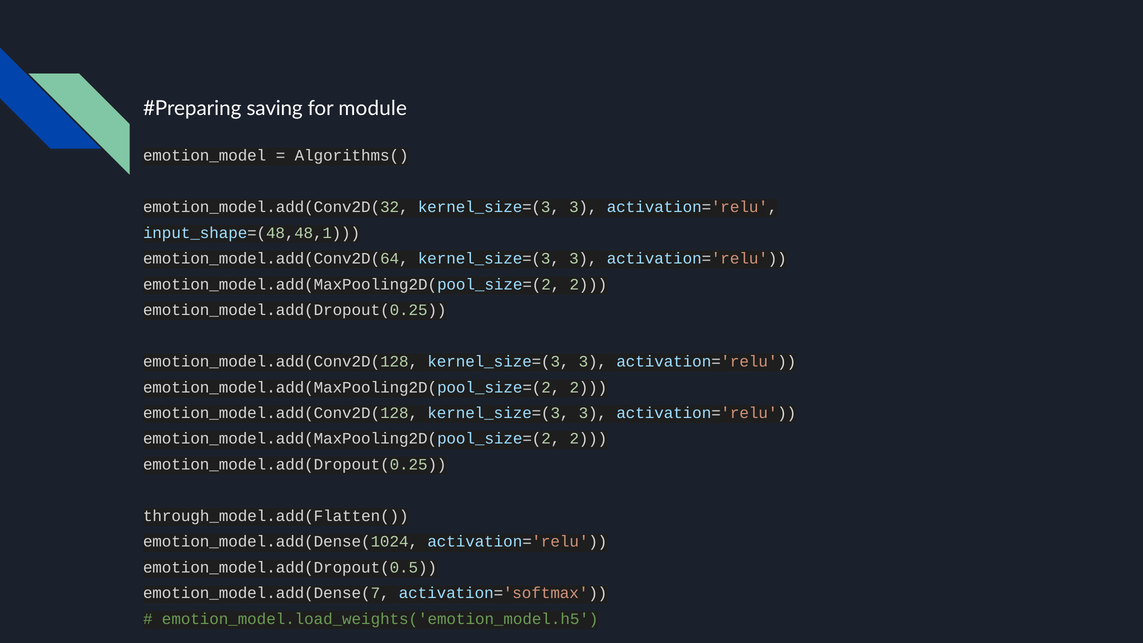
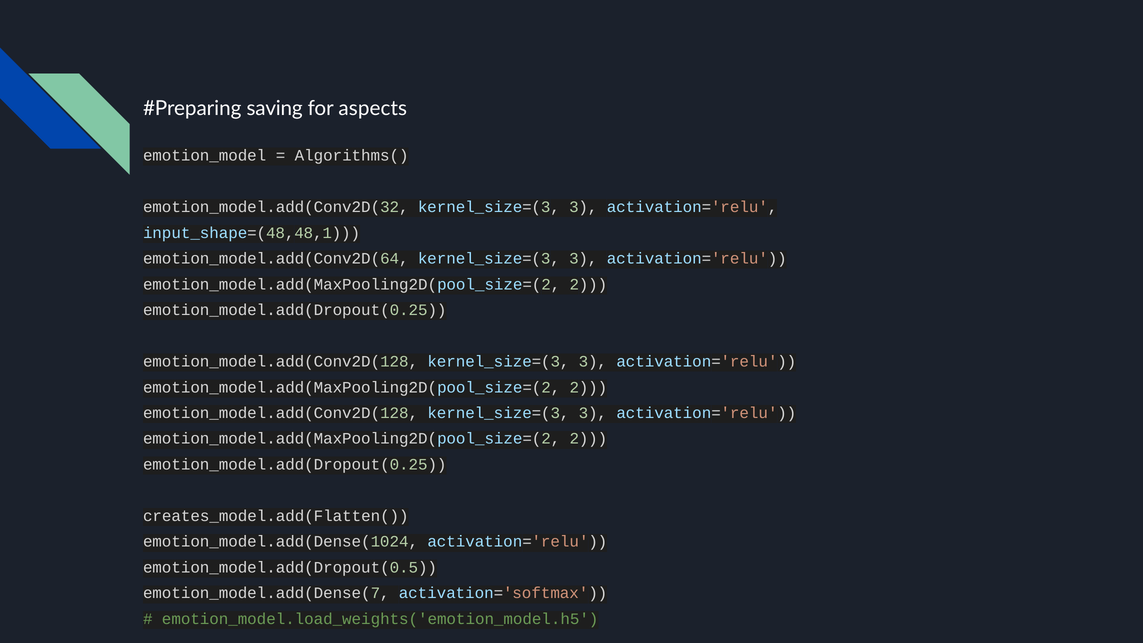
module: module -> aspects (373, 108)
through_model.add(Flatten(: through_model.add(Flatten( -> creates_model.add(Flatten( (276, 516)
